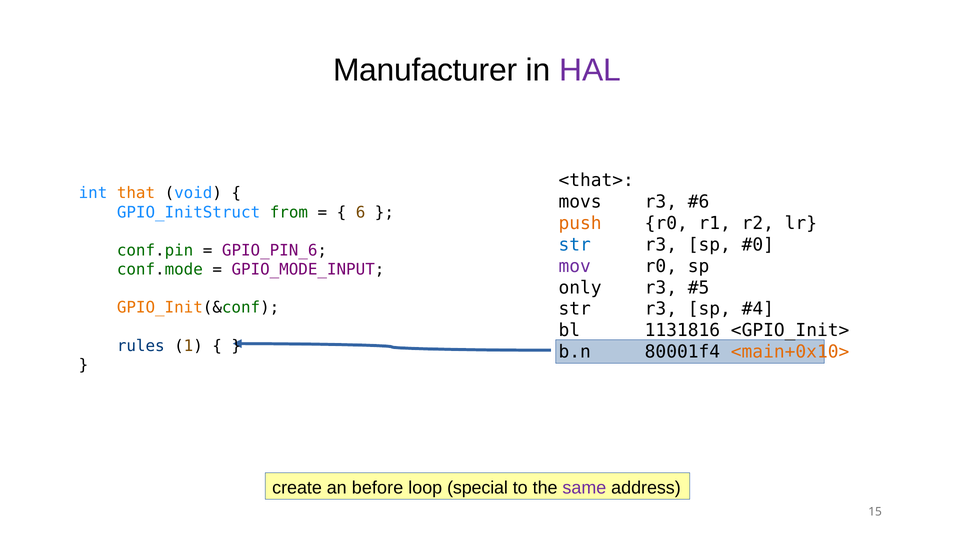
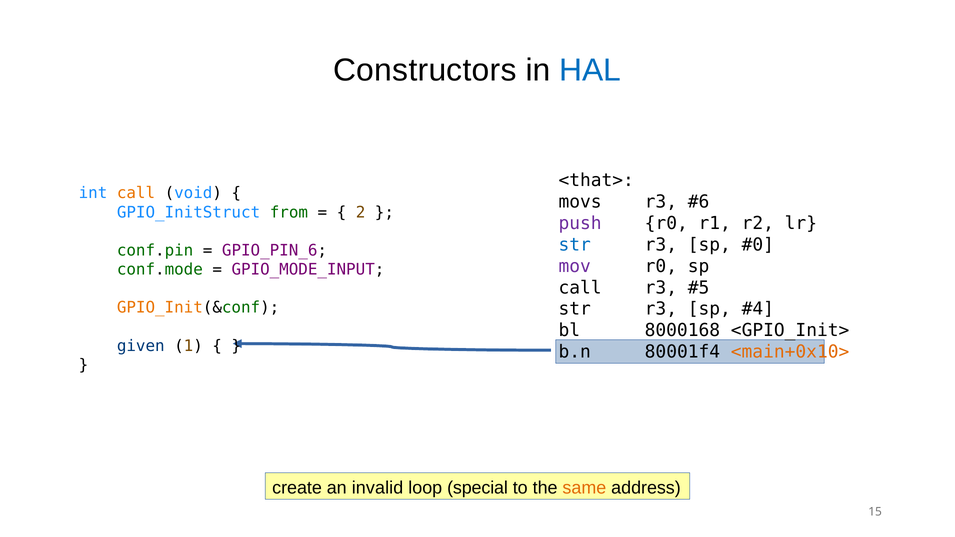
Manufacturer: Manufacturer -> Constructors (425, 70)
HAL colour: purple -> blue (590, 70)
int that: that -> call (136, 193)
6: 6 -> 2 (361, 212)
push colour: orange -> purple (580, 223)
only: only -> call (580, 288)
1131816: 1131816 -> 8000168 (682, 331)
rules: rules -> given (141, 346)
before: before -> invalid (378, 488)
same colour: purple -> orange (584, 488)
